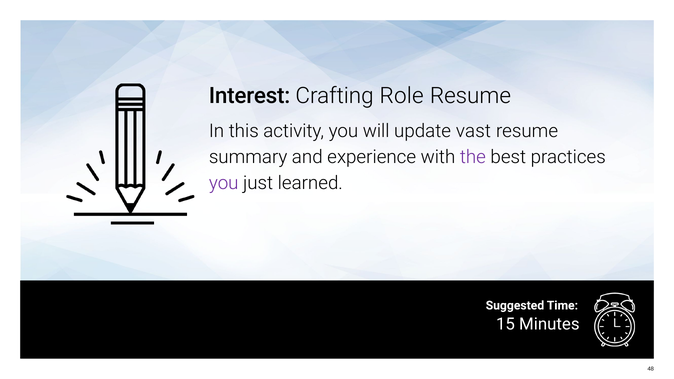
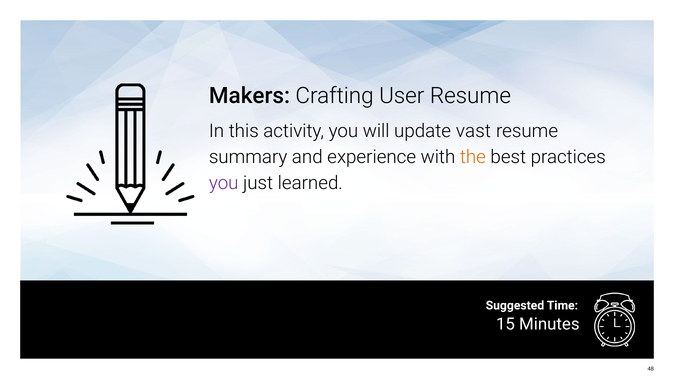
Interest: Interest -> Makers (249, 96)
Role: Role -> User (402, 96)
the colour: purple -> orange (473, 157)
